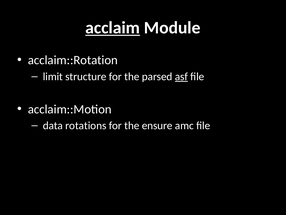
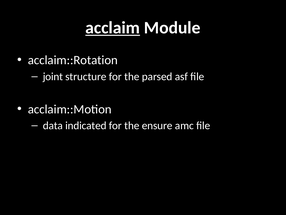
limit: limit -> joint (53, 76)
asf underline: present -> none (181, 76)
rotations: rotations -> indicated (86, 125)
